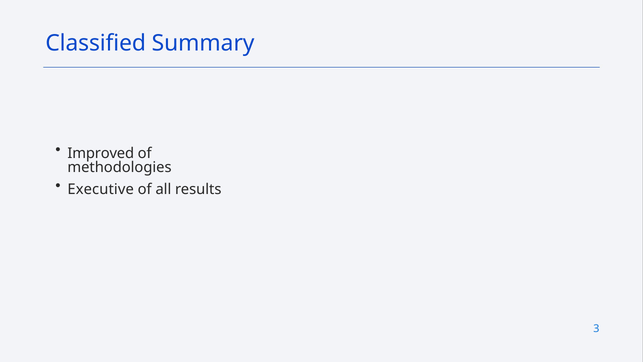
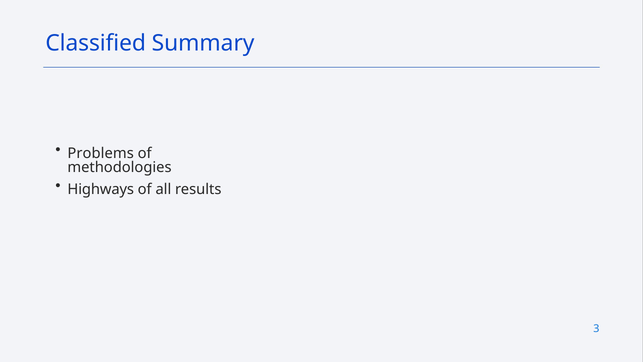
Improved: Improved -> Problems (101, 153)
Executive: Executive -> Highways (101, 189)
